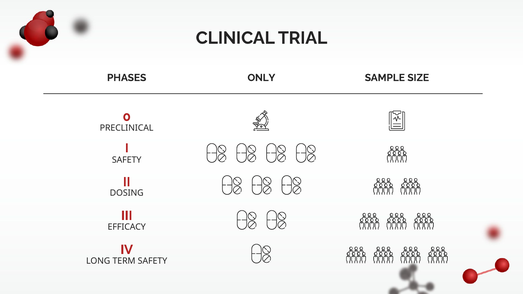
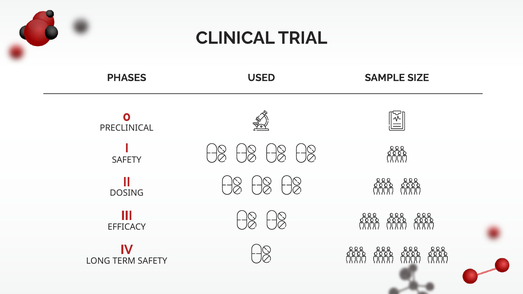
ONLY: ONLY -> USED (261, 78)
